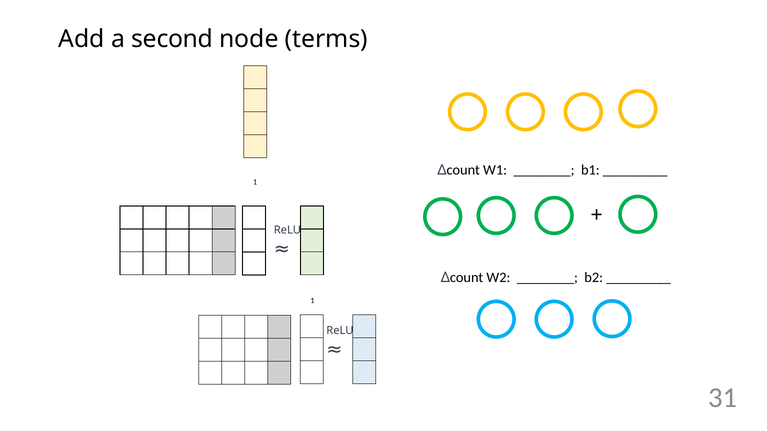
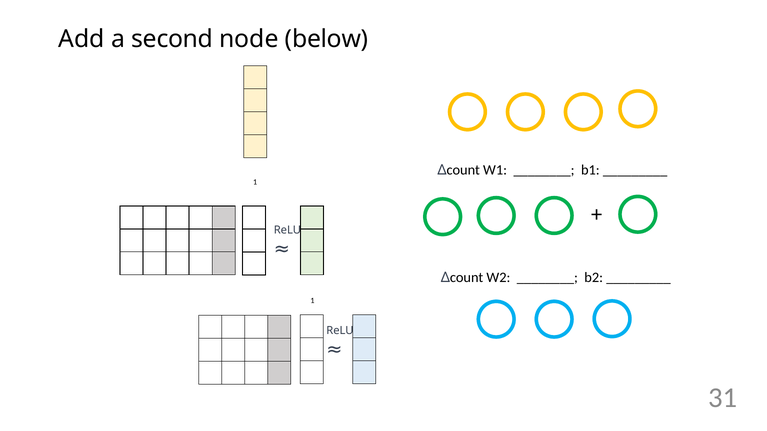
terms: terms -> below (327, 39)
